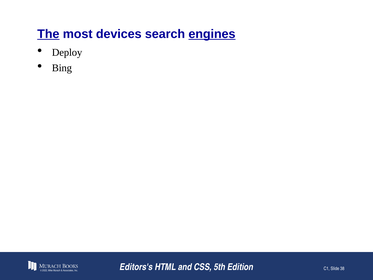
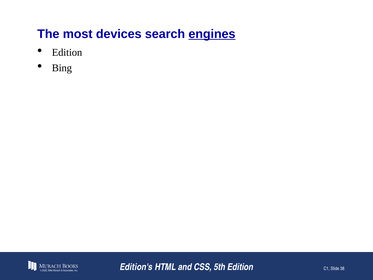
The underline: present -> none (48, 34)
Deploy: Deploy -> Edition (67, 52)
Editors's: Editors's -> Edition's (136, 267)
